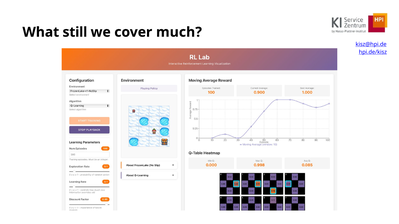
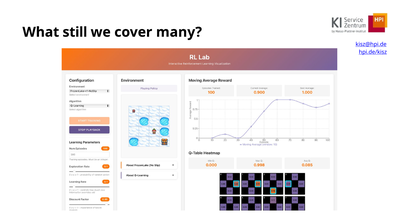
much: much -> many (179, 32)
